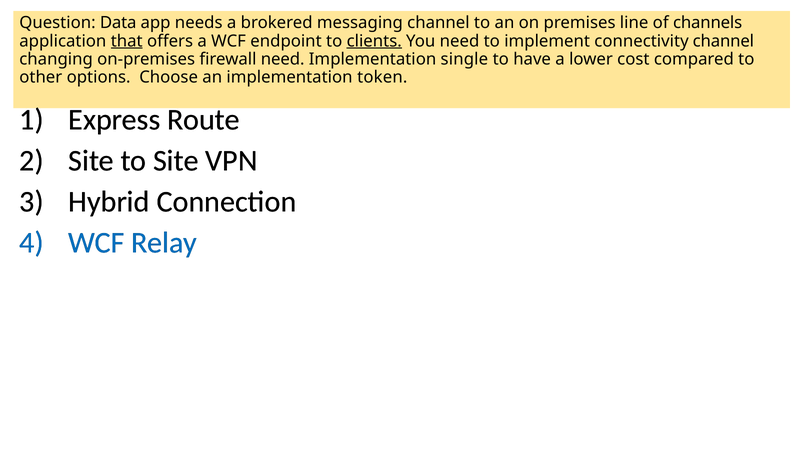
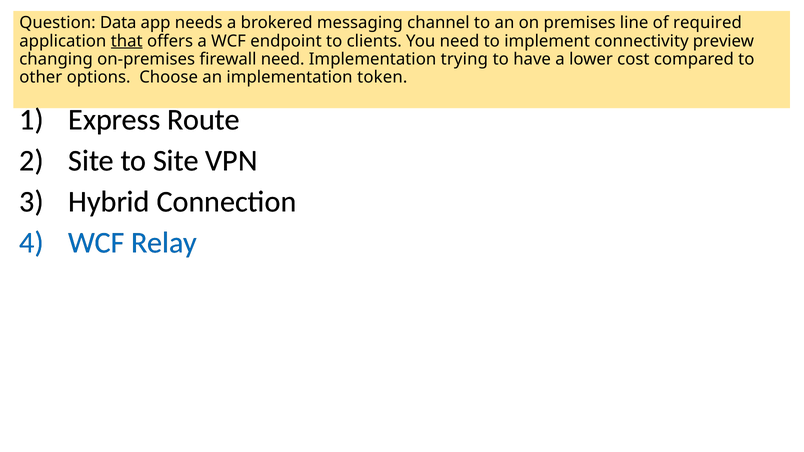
channels: channels -> required (707, 23)
clients underline: present -> none (374, 41)
connectivity channel: channel -> preview (723, 41)
single: single -> trying (464, 59)
